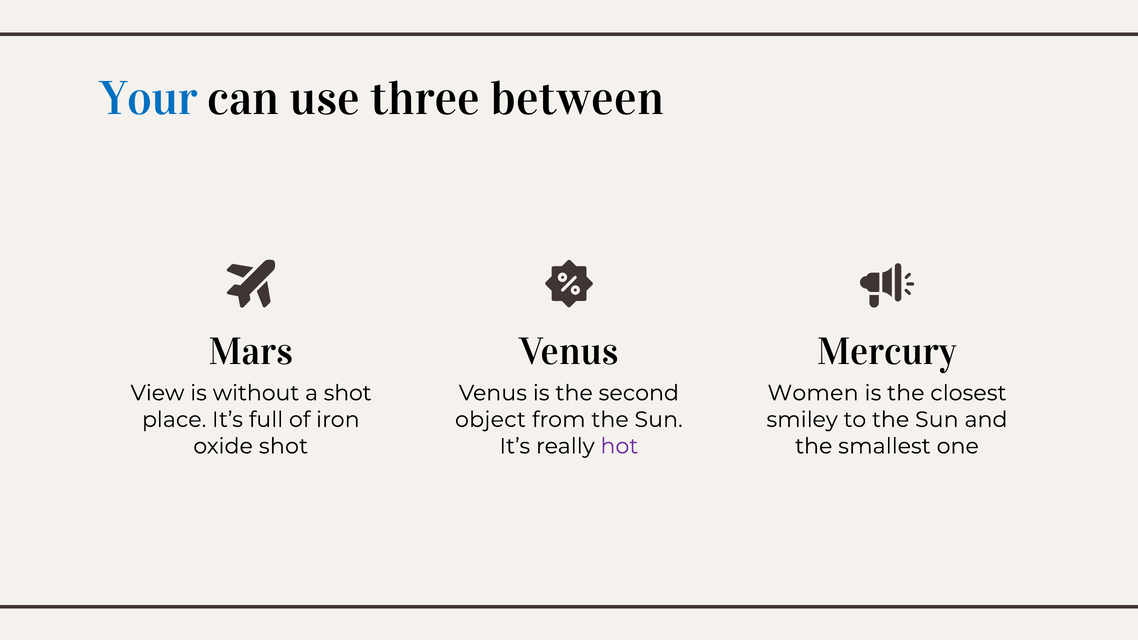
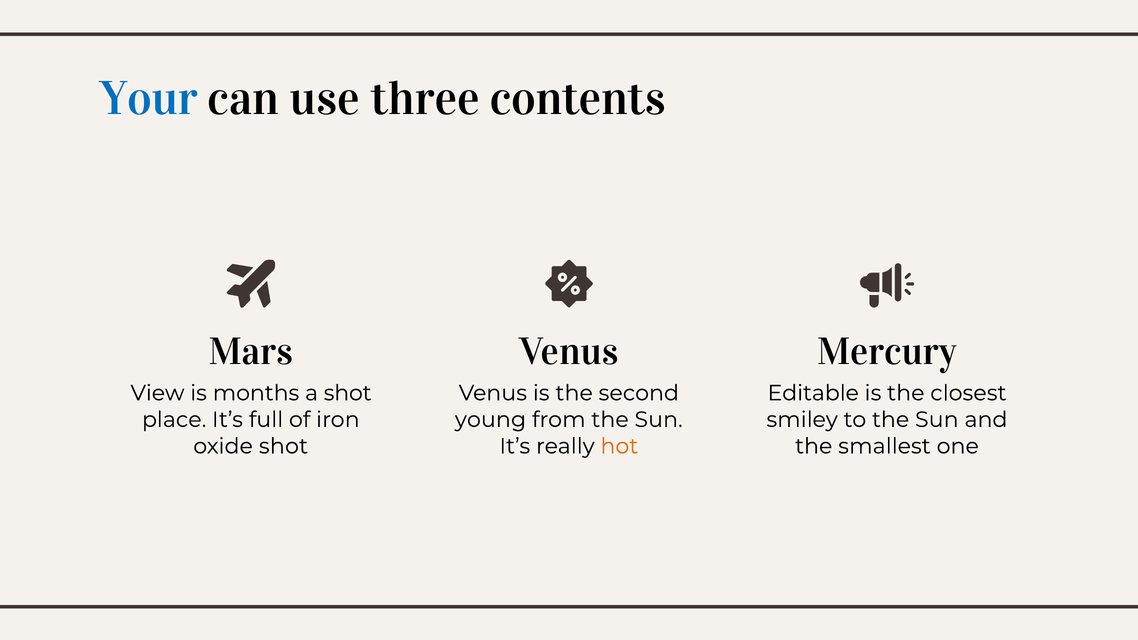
between: between -> contents (578, 99)
without: without -> months (256, 393)
Women: Women -> Editable (813, 393)
object: object -> young (491, 420)
hot colour: purple -> orange (619, 446)
